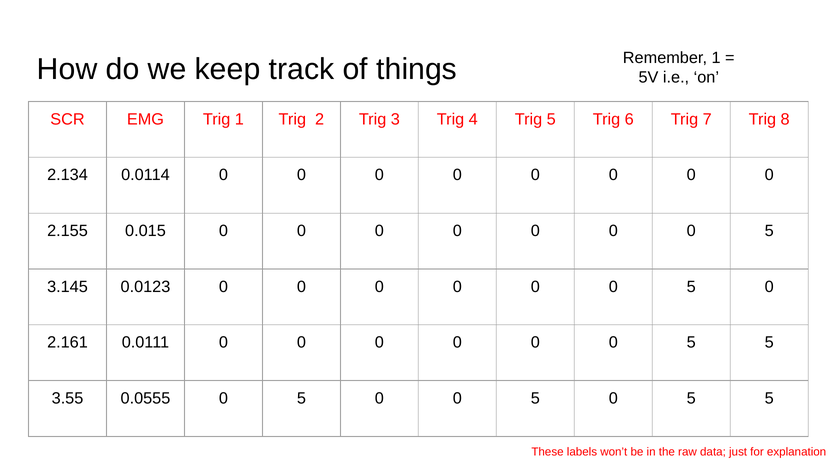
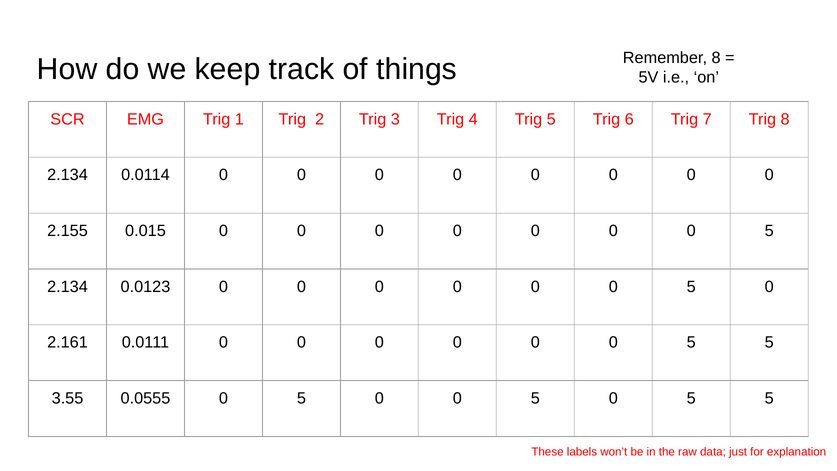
Remember 1: 1 -> 8 (716, 58)
3.145: 3.145 -> 2.134 (67, 287)
